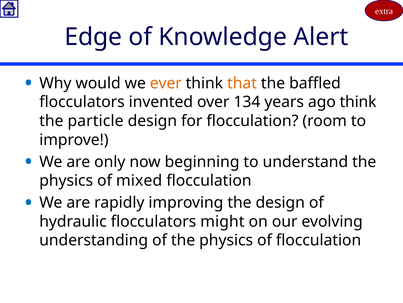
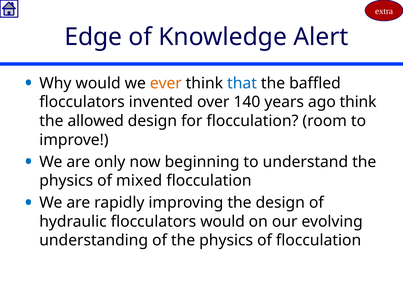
that colour: orange -> blue (242, 83)
134: 134 -> 140 (247, 102)
particle: particle -> allowed (96, 121)
flocculators might: might -> would (223, 221)
